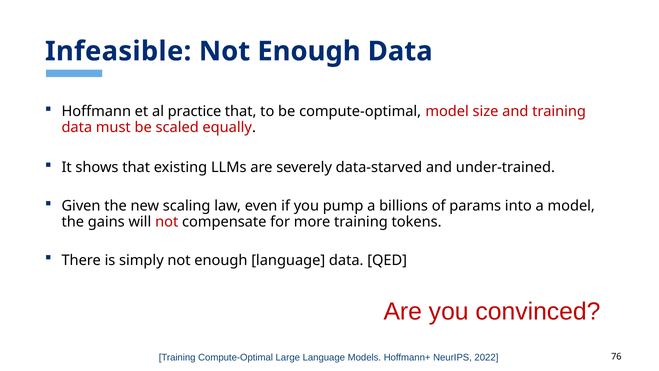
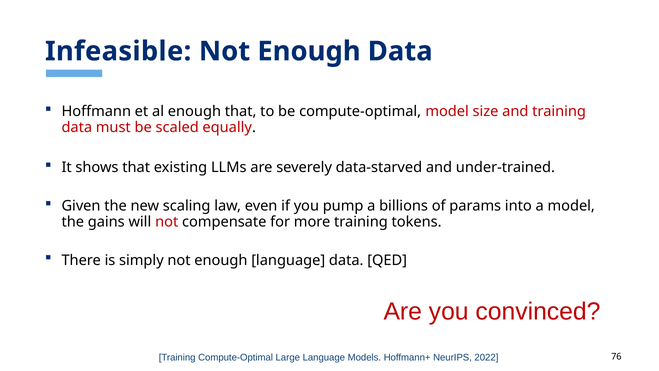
al practice: practice -> enough (194, 111)
